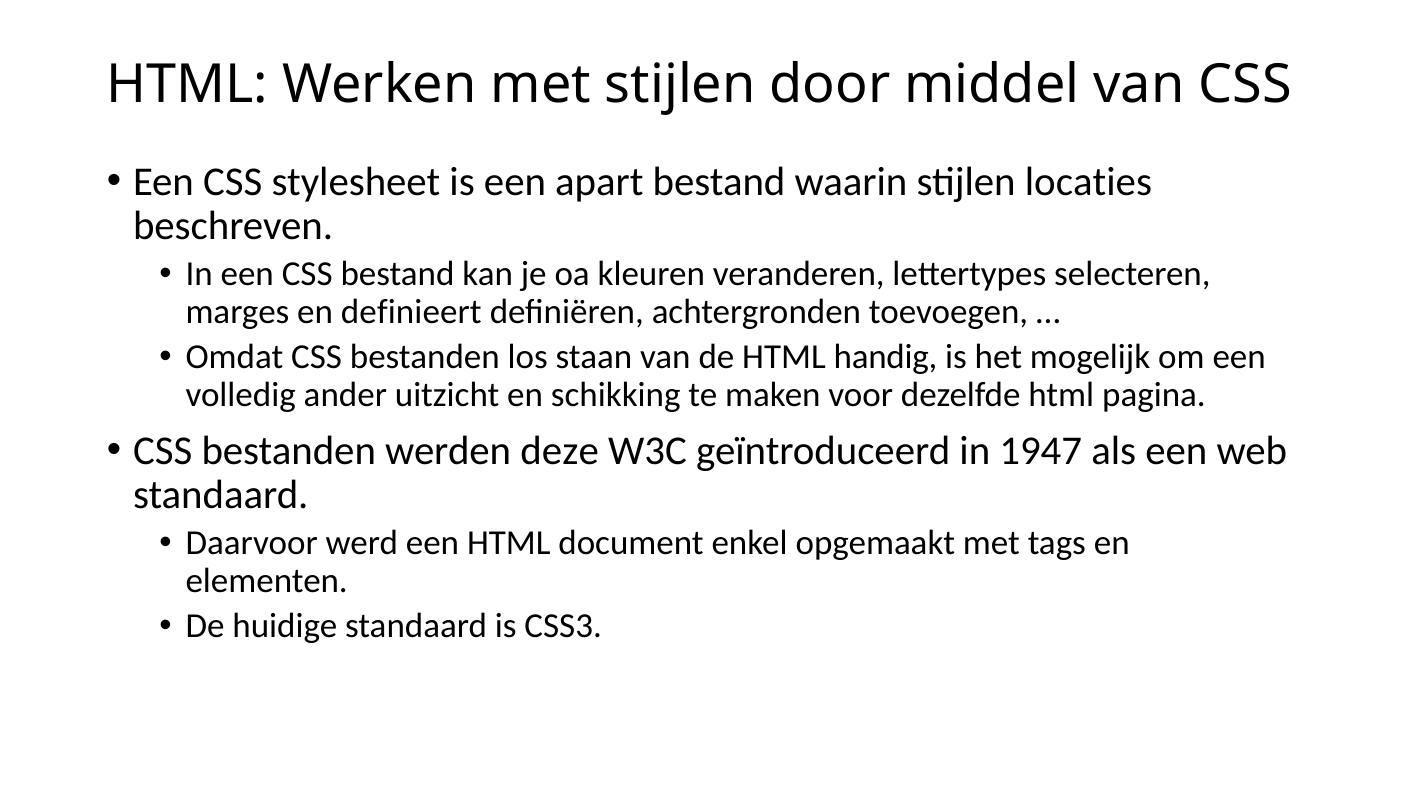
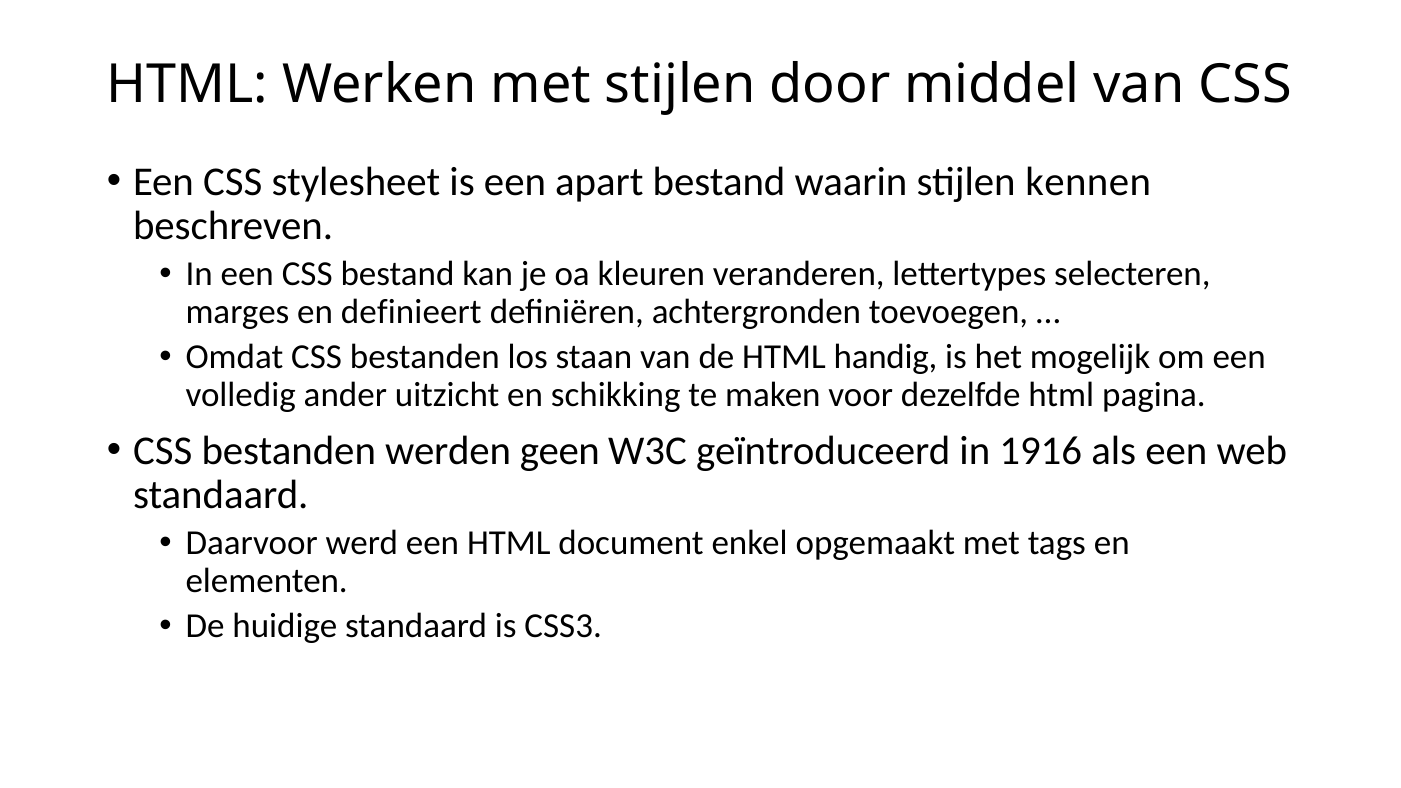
locaties: locaties -> kennen (1088, 182)
deze: deze -> geen (560, 451)
1947: 1947 -> 1916 (1041, 451)
